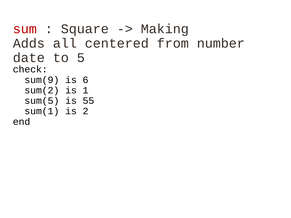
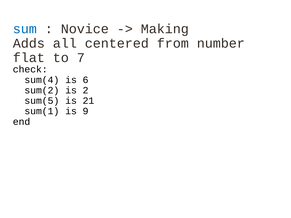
sum colour: red -> blue (25, 29)
Square: Square -> Novice (85, 29)
date: date -> flat (29, 58)
5: 5 -> 7 (81, 58)
sum(9: sum(9 -> sum(4 (42, 80)
1: 1 -> 2 (86, 90)
55: 55 -> 21 (89, 101)
2: 2 -> 9 (86, 111)
